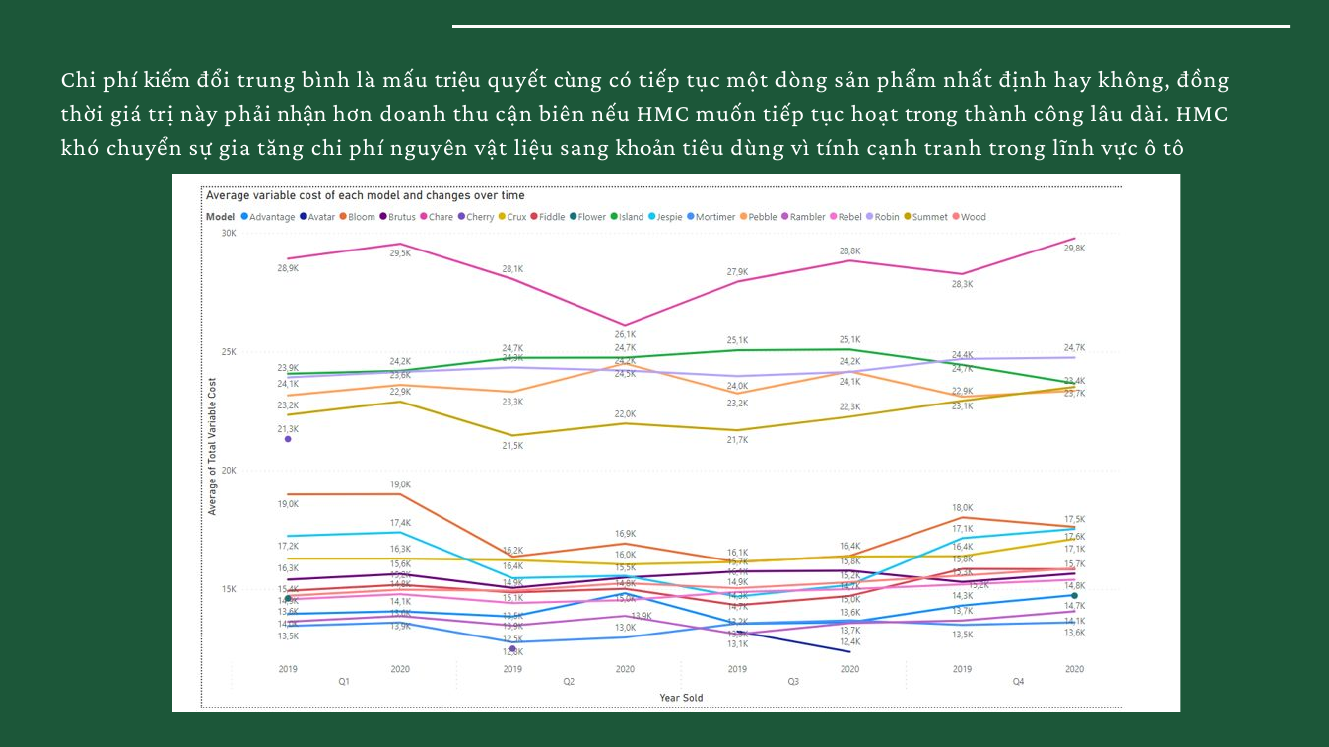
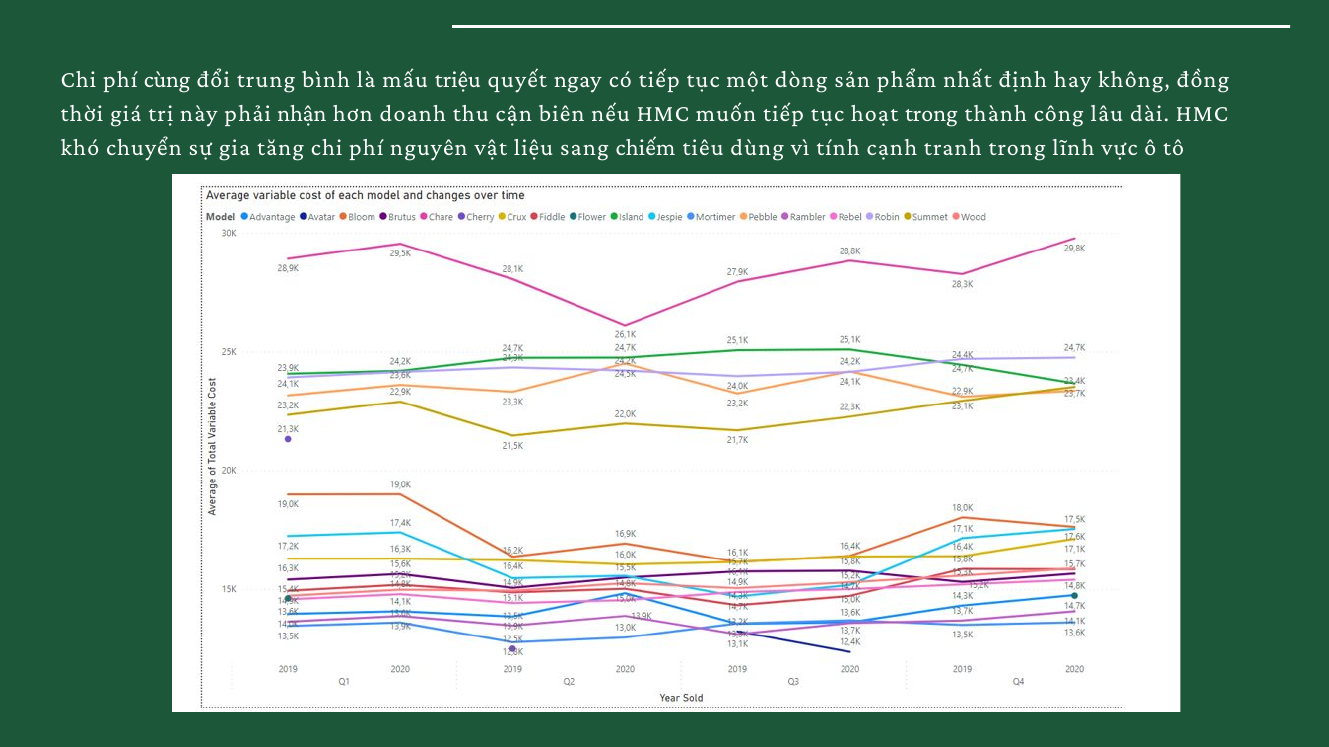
kiếm: kiếm -> cùng (167, 80)
cùng: cùng -> ngay (578, 80)
khoản: khoản -> chiếm (646, 147)
